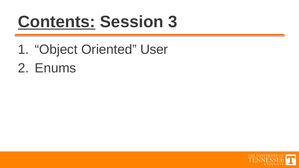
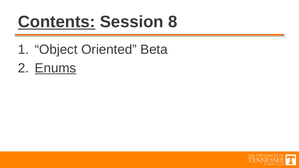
3: 3 -> 8 (173, 22)
User: User -> Beta (154, 50)
Enums underline: none -> present (55, 68)
